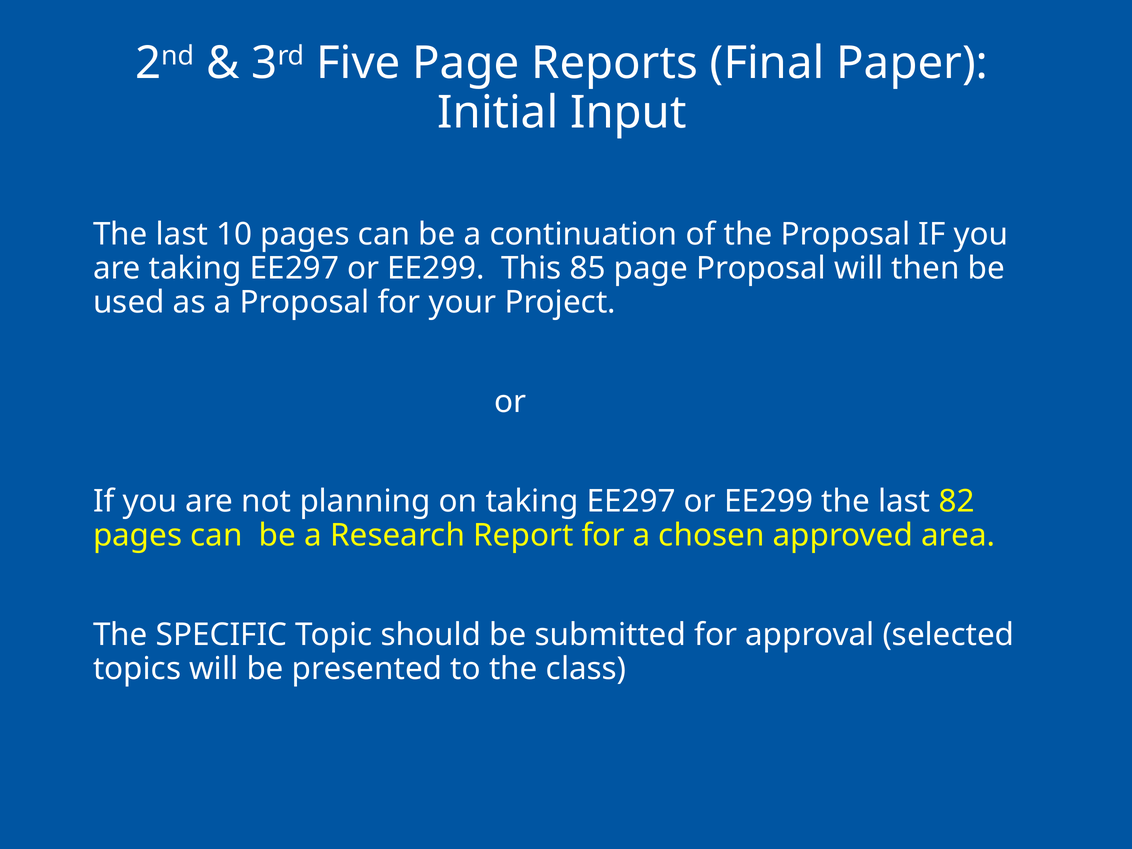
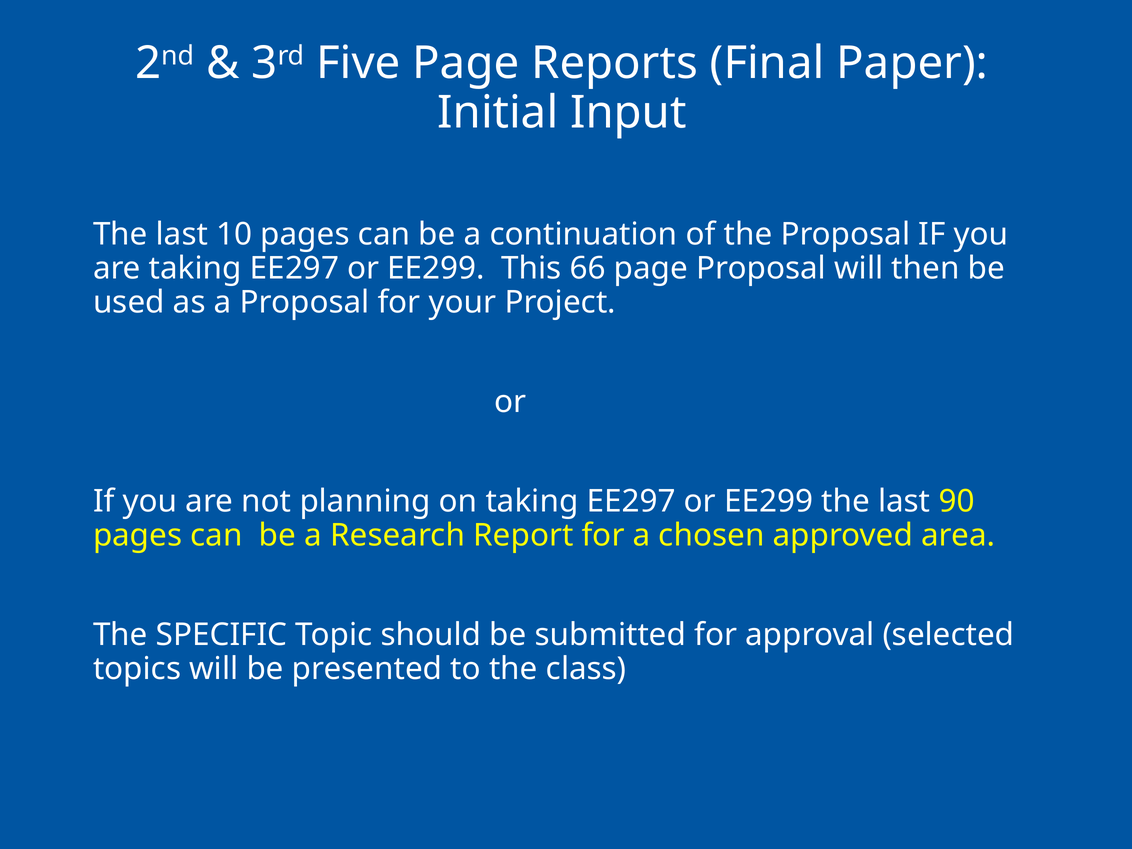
85: 85 -> 66 (588, 268)
82: 82 -> 90 (957, 501)
